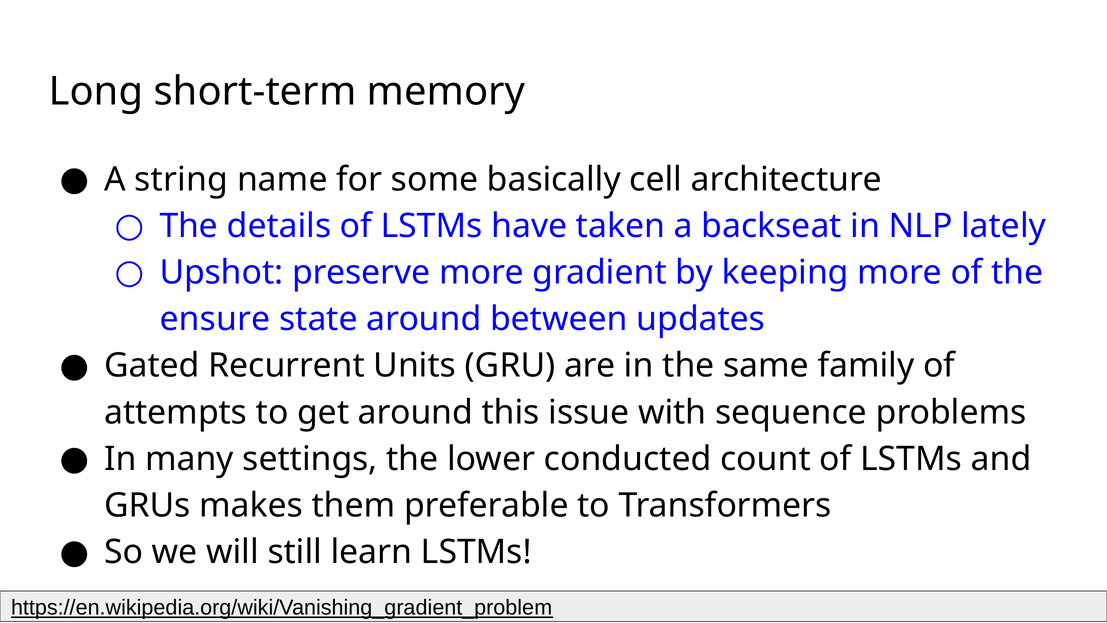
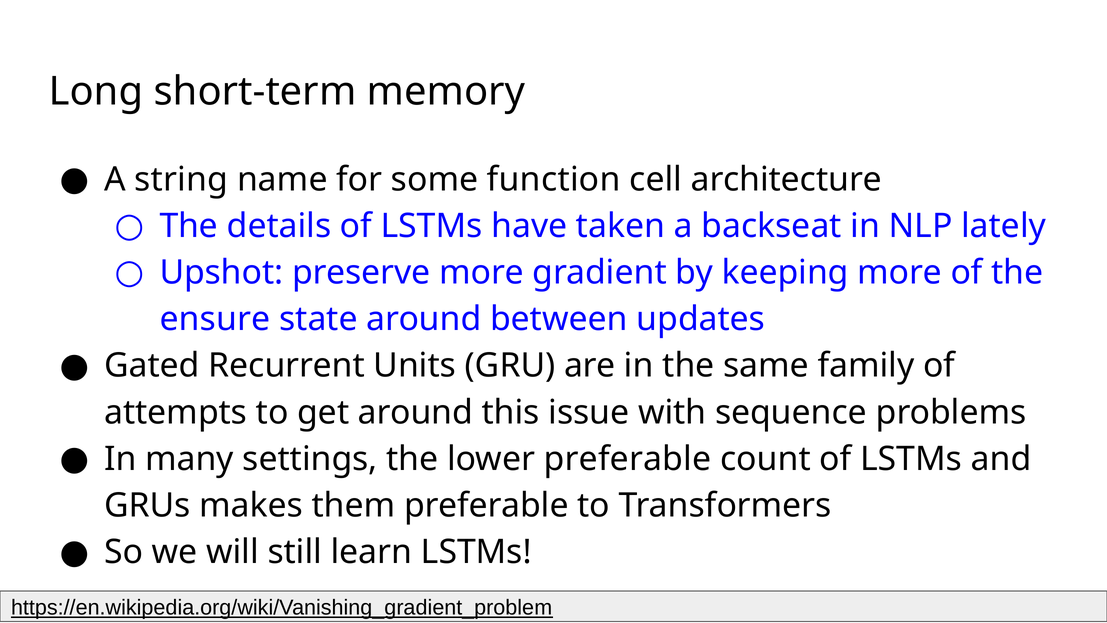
basically: basically -> function (554, 179)
lower conducted: conducted -> preferable (628, 459)
